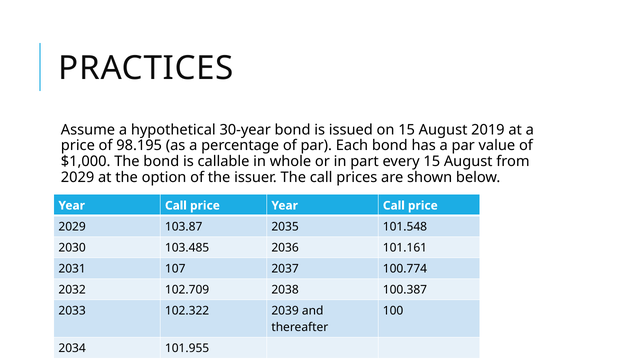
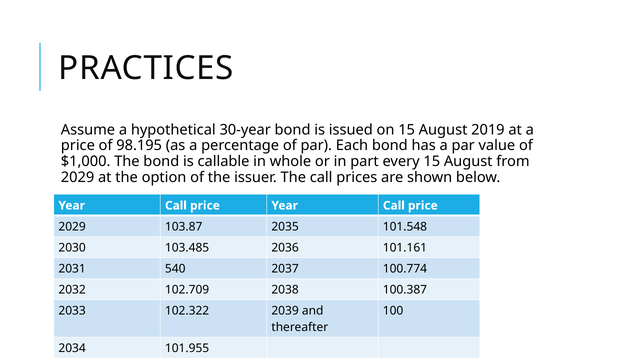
107: 107 -> 540 (175, 269)
